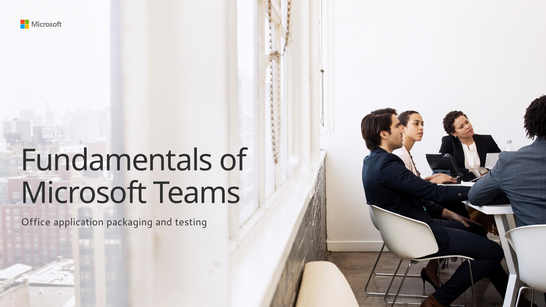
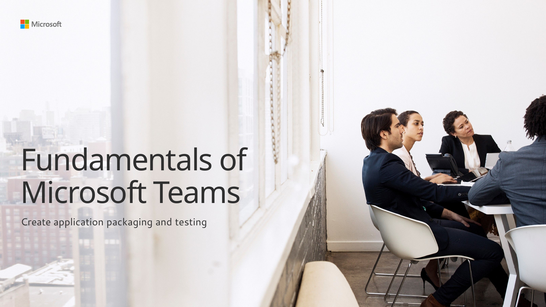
Office: Office -> Create (36, 222)
